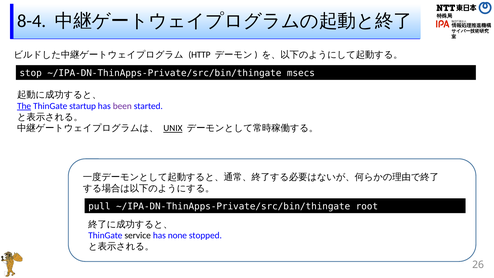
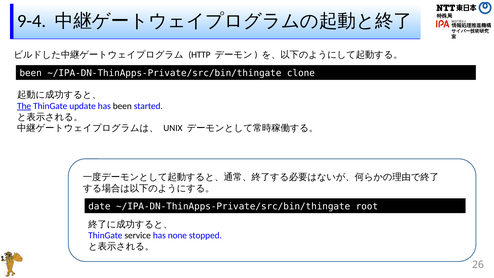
8-4: 8-4 -> 9-4 (32, 21)
stop: stop -> been (31, 73)
msecs: msecs -> clone (301, 73)
startup: startup -> update (83, 106)
been colour: purple -> black (122, 106)
UNIX underline: present -> none (173, 128)
pull: pull -> date (99, 206)
